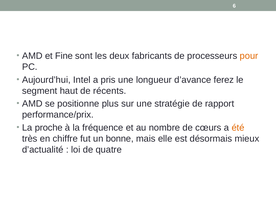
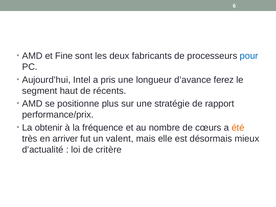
pour colour: orange -> blue (249, 56)
proche: proche -> obtenir (49, 128)
chiffre: chiffre -> arriver (65, 139)
bonne: bonne -> valent (120, 139)
quatre: quatre -> critère (109, 150)
